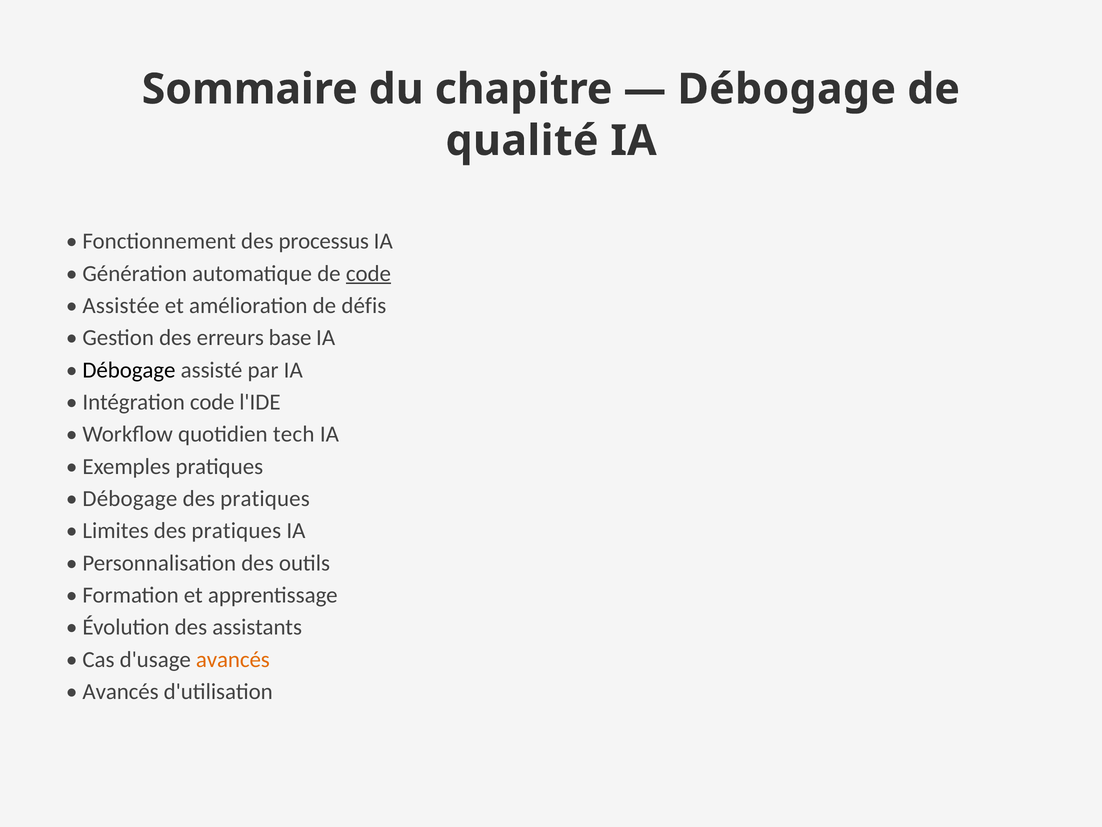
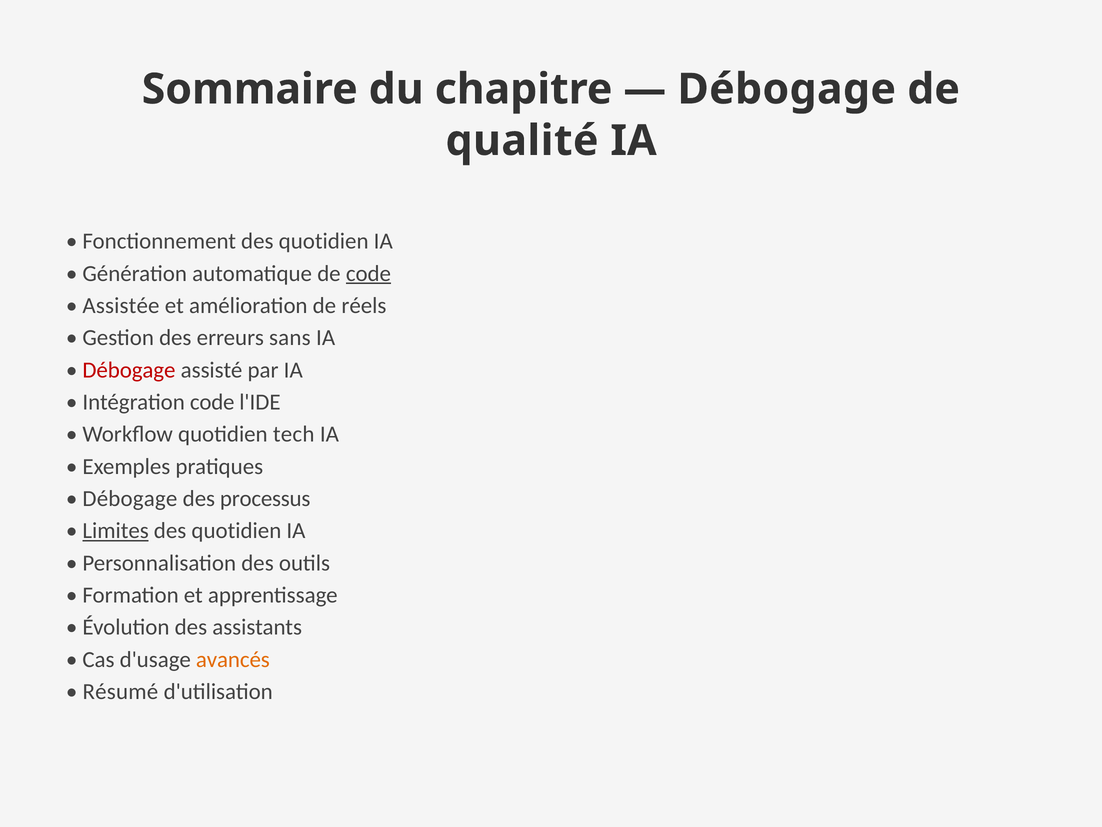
Fonctionnement des processus: processus -> quotidien (324, 241)
défis: défis -> réels (364, 305)
base: base -> sans (290, 338)
Débogage colour: black -> red (129, 370)
pratiques: pratiques -> processus (265, 498)
Limites underline: none -> present (116, 531)
pratiques: pratiques -> quotidien (236, 531)
Avancés: Avancés -> Résumé (120, 691)
